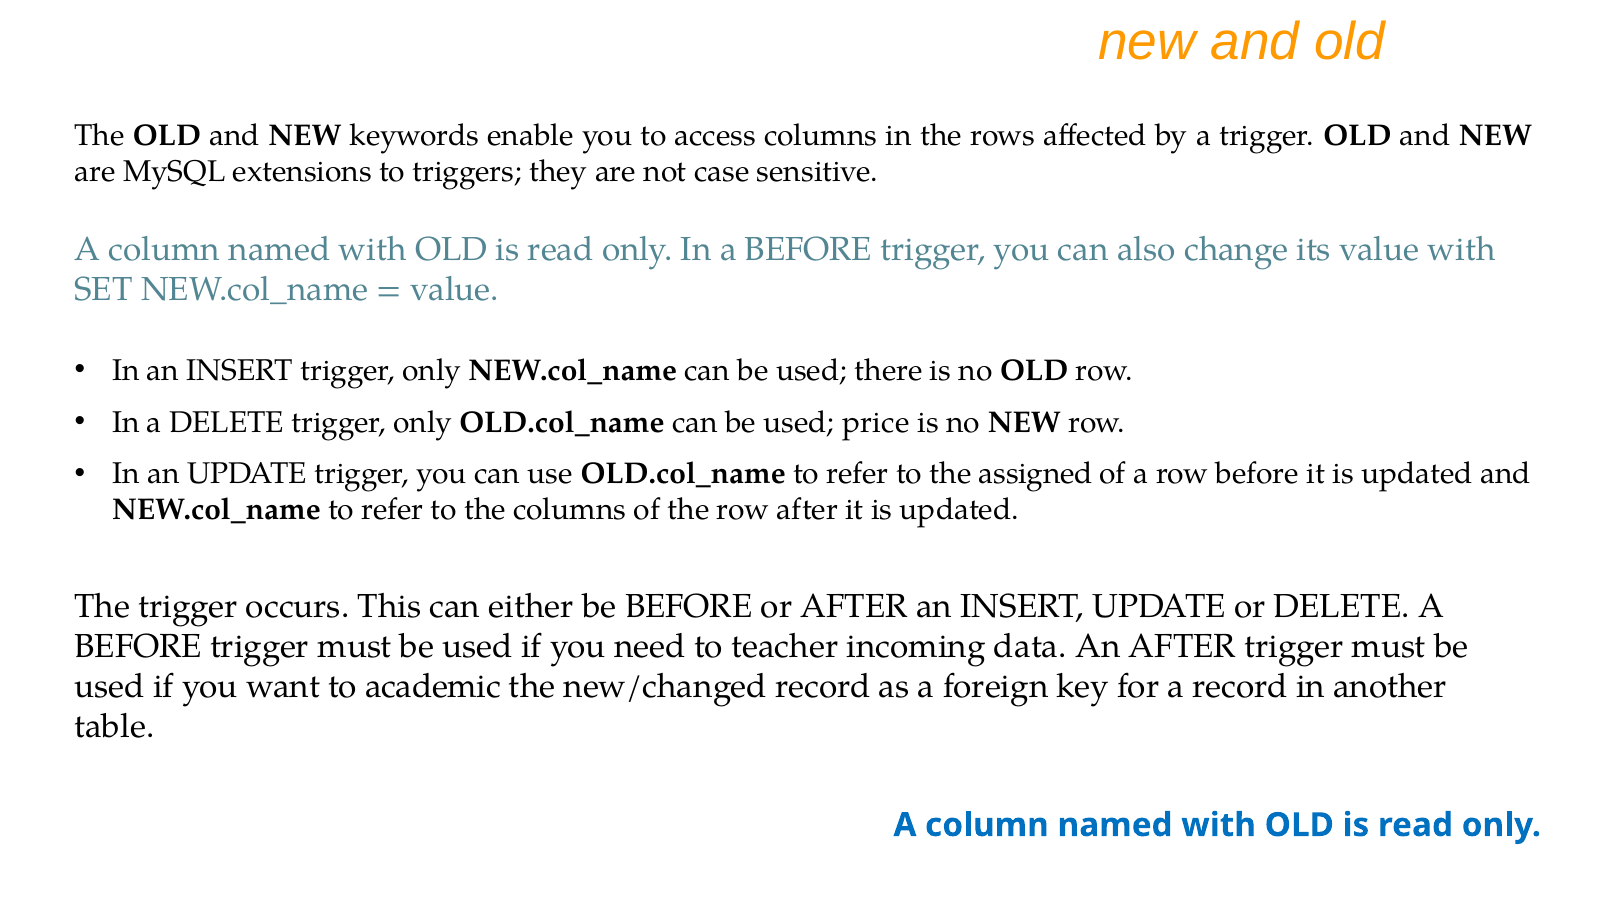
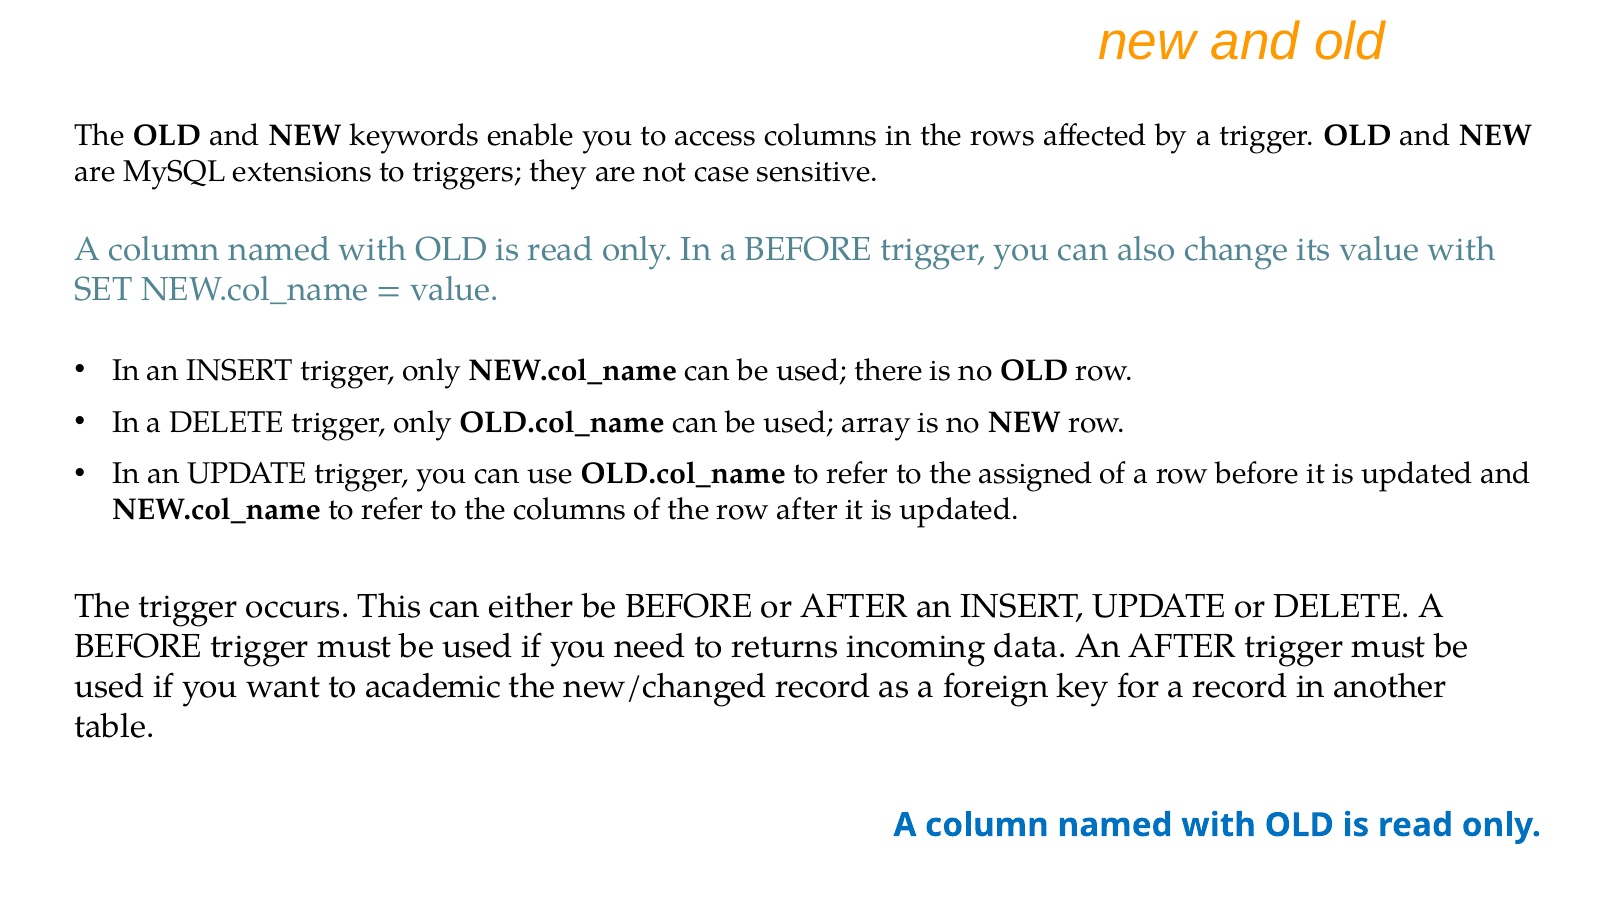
price: price -> array (876, 422)
teacher: teacher -> returns (785, 647)
